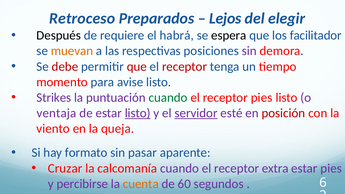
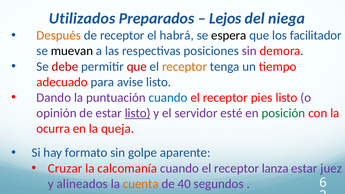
Retroceso: Retroceso -> Utilizados (82, 18)
elegir: elegir -> niega (287, 18)
Después colour: black -> orange (59, 35)
de requiere: requiere -> receptor (122, 35)
muevan colour: orange -> black (72, 51)
receptor colour: red -> orange (185, 67)
momento: momento -> adecuado (62, 82)
Strikes: Strikes -> Dando (54, 98)
cuando colour: green -> blue (168, 98)
ventaja: ventaja -> opinión (57, 113)
servidor underline: present -> none (196, 113)
posición colour: red -> green (283, 113)
viento: viento -> ocurra (53, 129)
pasar: pasar -> golpe (143, 153)
extra: extra -> lanza (275, 168)
estar pies: pies -> juez (331, 168)
percibirse: percibirse -> alineados (82, 184)
60: 60 -> 40 (184, 184)
